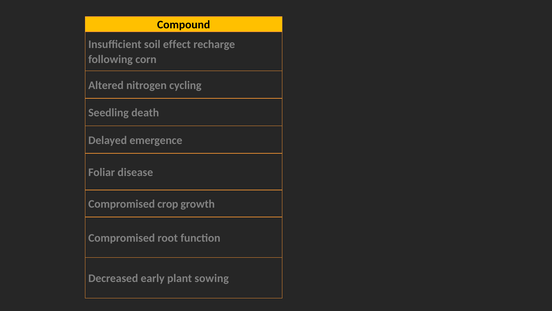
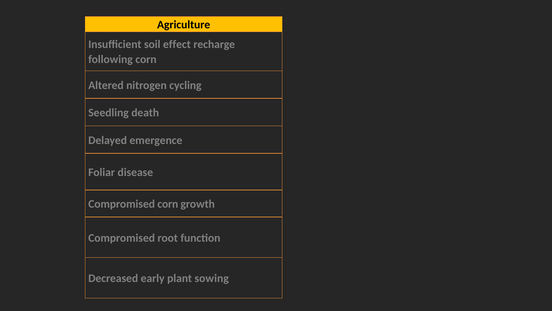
Compound: Compound -> Agriculture (184, 25)
Compromised crop: crop -> corn (168, 204)
